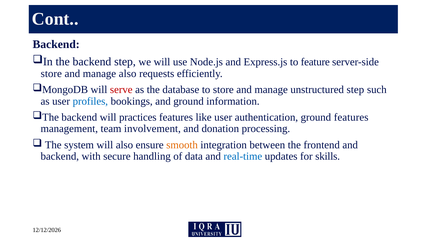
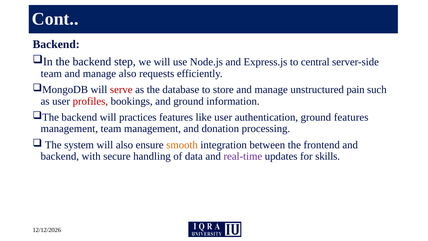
feature: feature -> central (315, 62)
store: store -> team (51, 74)
unstructured step: step -> pain (356, 90)
profiles colour: blue -> red (90, 101)
team involvement: involvement -> management (152, 129)
real-time colour: blue -> purple (243, 156)
